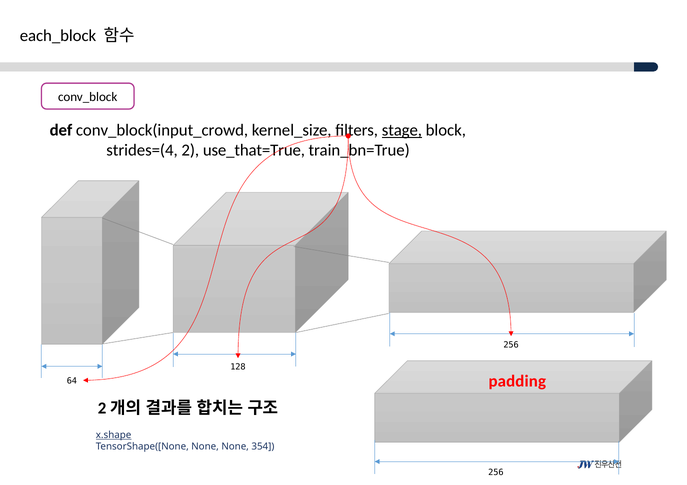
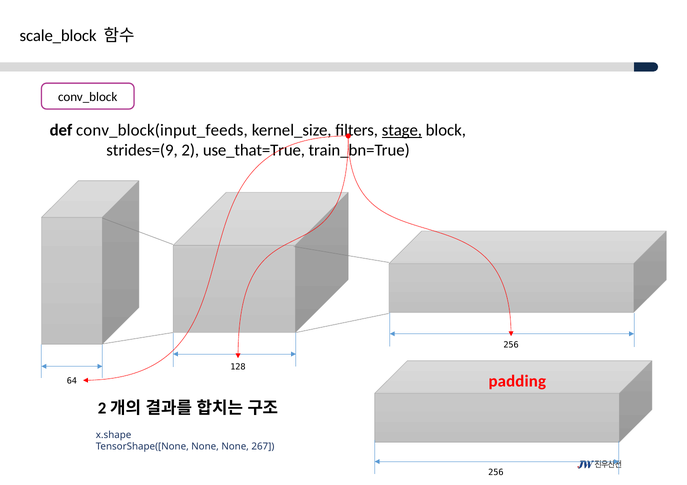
each_block: each_block -> scale_block (58, 36)
conv_block(input_crowd: conv_block(input_crowd -> conv_block(input_feeds (162, 130)
strides=(4: strides=(4 -> strides=(9 (142, 151)
x.shape underline: present -> none (114, 436)
354: 354 -> 267 (263, 447)
